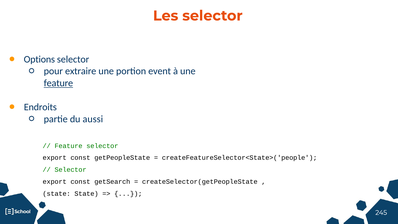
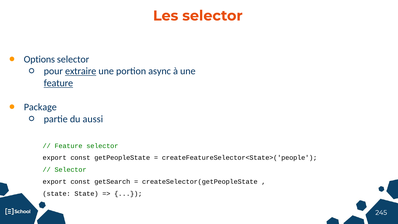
extraire underline: none -> present (81, 71)
event: event -> async (160, 71)
Endroits: Endroits -> Package (40, 107)
